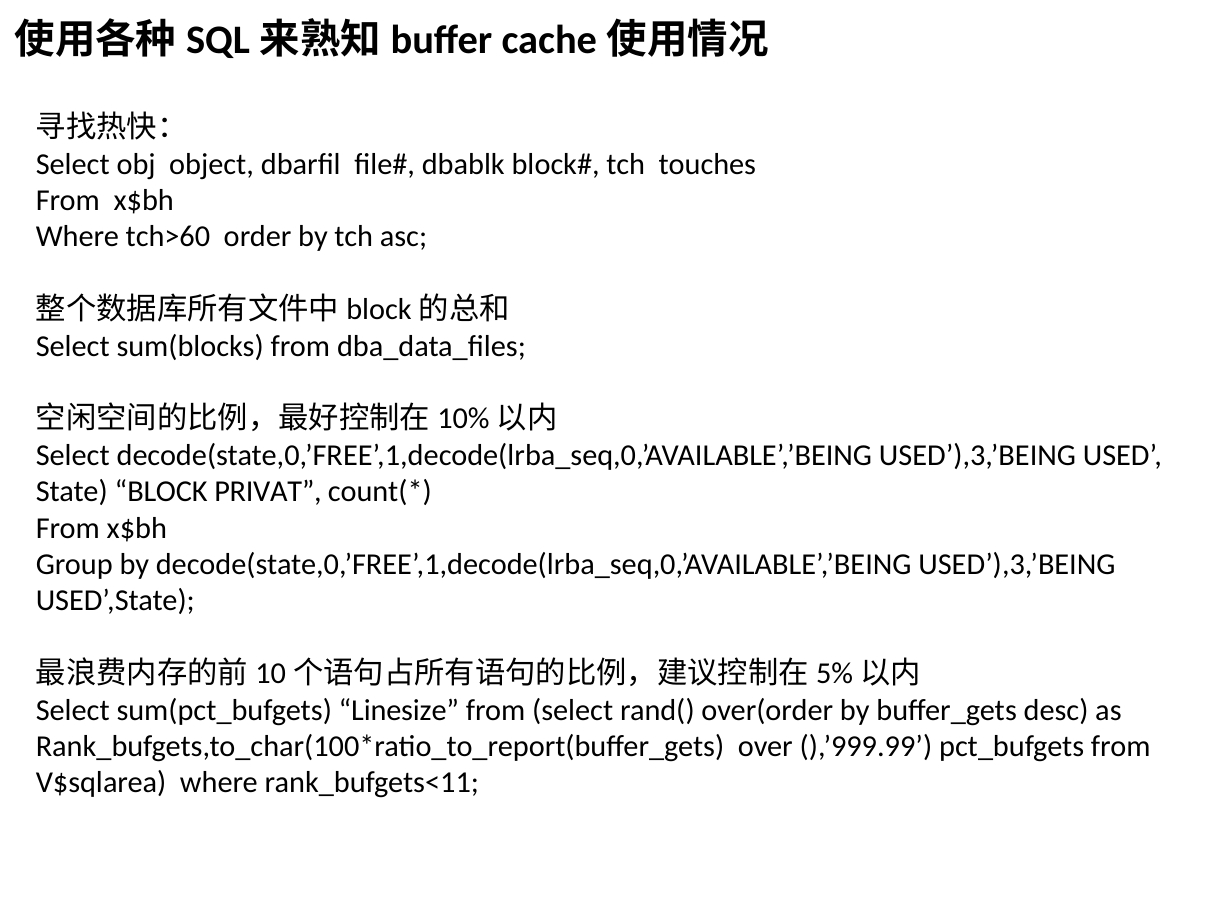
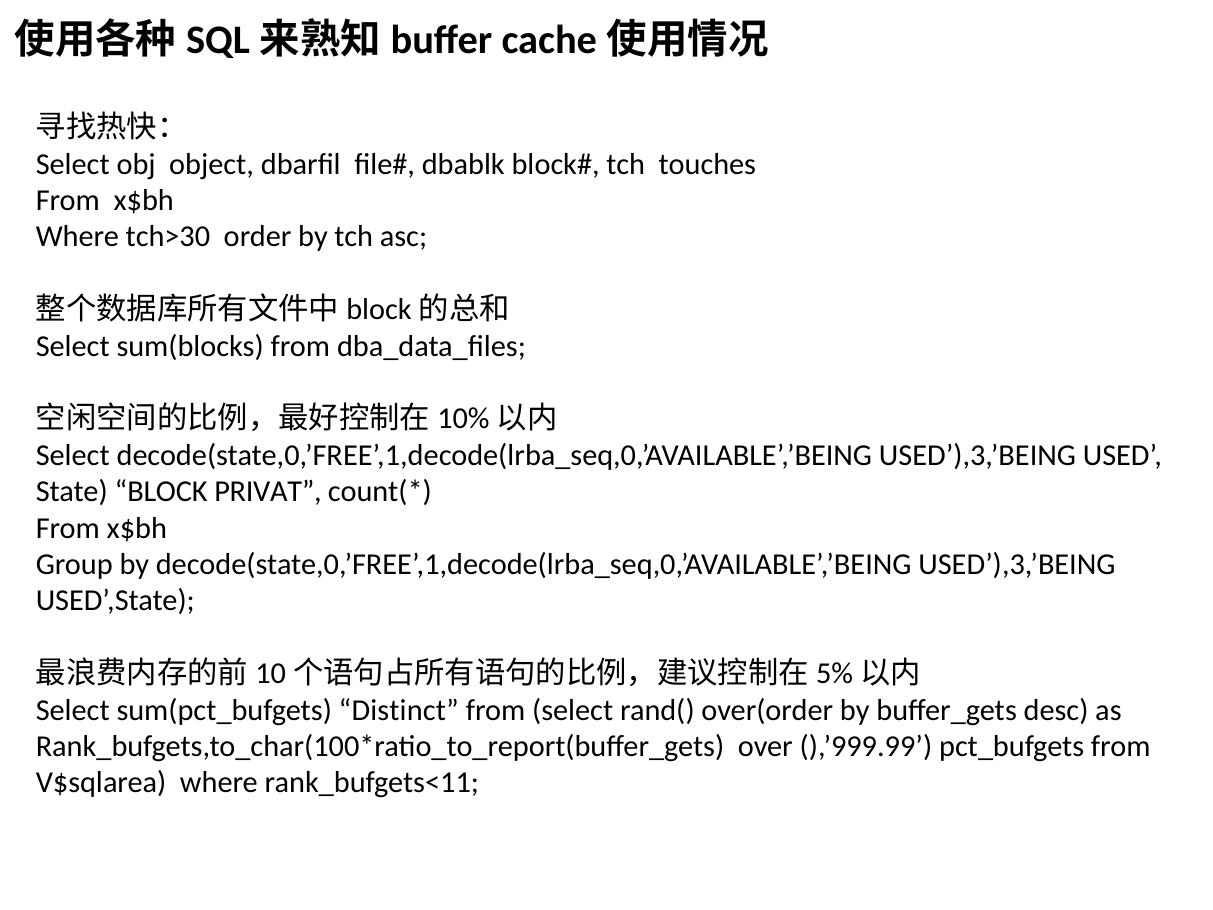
tch>60: tch>60 -> tch>30 (168, 237)
Linesize: Linesize -> Distinct (399, 710)
